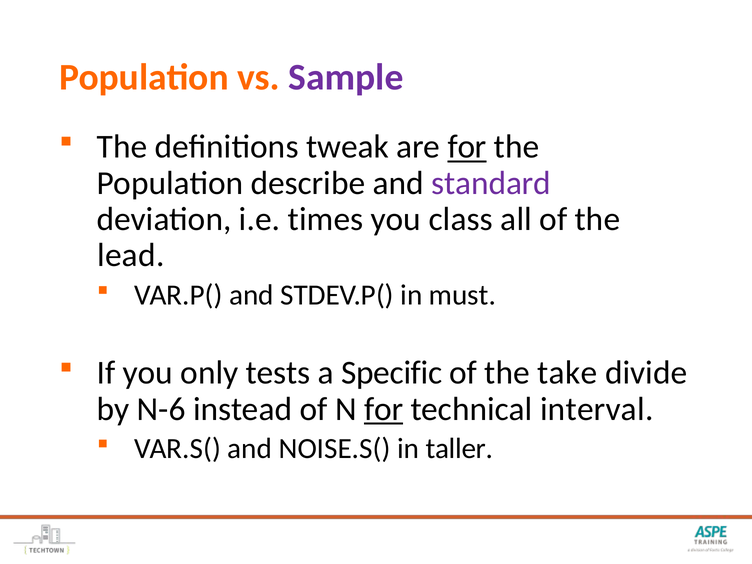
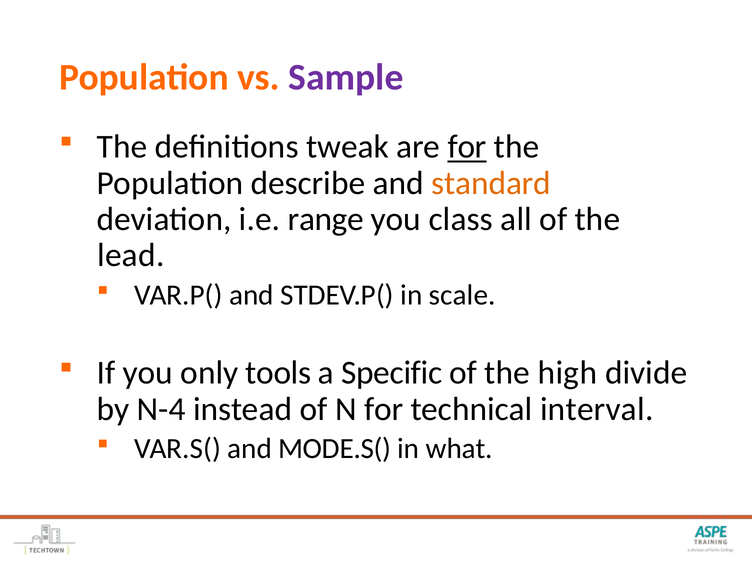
standard colour: purple -> orange (491, 183)
times: times -> range (326, 219)
must: must -> scale (462, 295)
tests: tests -> tools (278, 373)
take: take -> high (567, 373)
N-6: N-6 -> N-4 (161, 409)
for underline: present -> none (384, 409)
NOISE.S(: NOISE.S( -> MODE.S( (335, 449)
taller: taller -> what (459, 449)
